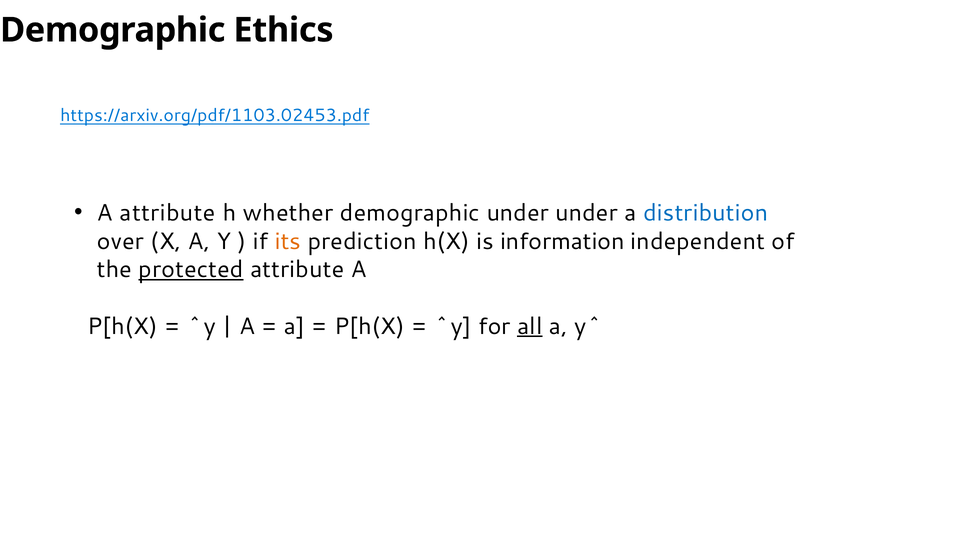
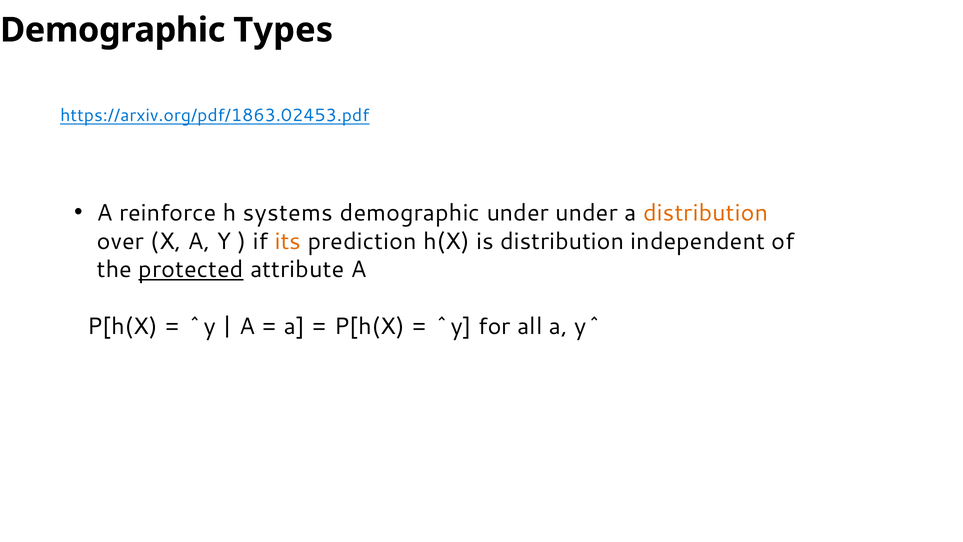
Ethics: Ethics -> Types (283, 30)
https://arxiv.org/pdf/1103.02453.pdf: https://arxiv.org/pdf/1103.02453.pdf -> https://arxiv.org/pdf/1863.02453.pdf (215, 115)
A attribute: attribute -> reinforce (168, 213)
whether: whether -> systems (288, 213)
distribution colour: blue -> orange (706, 213)
is information: information -> distribution (562, 241)
all underline: present -> none (530, 326)
